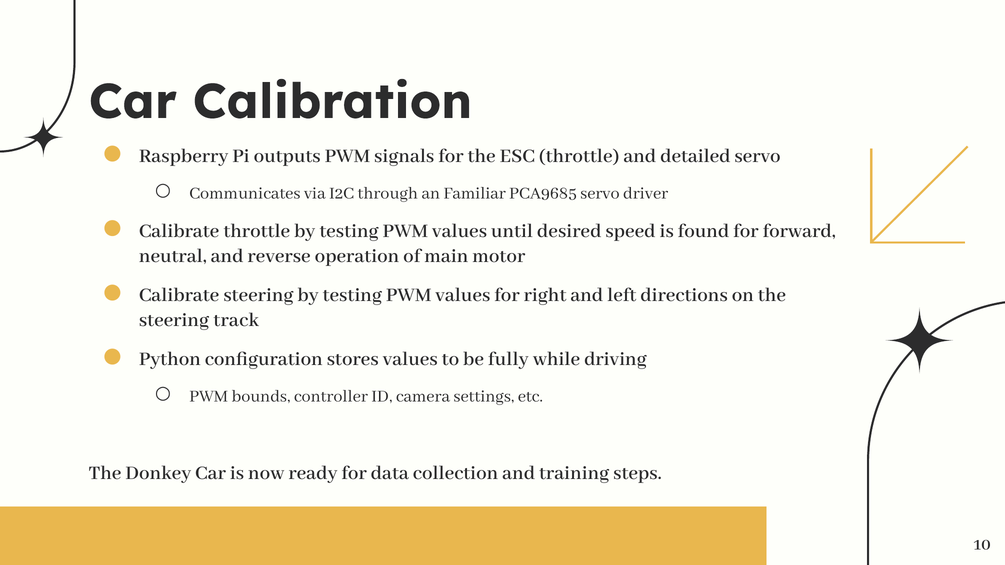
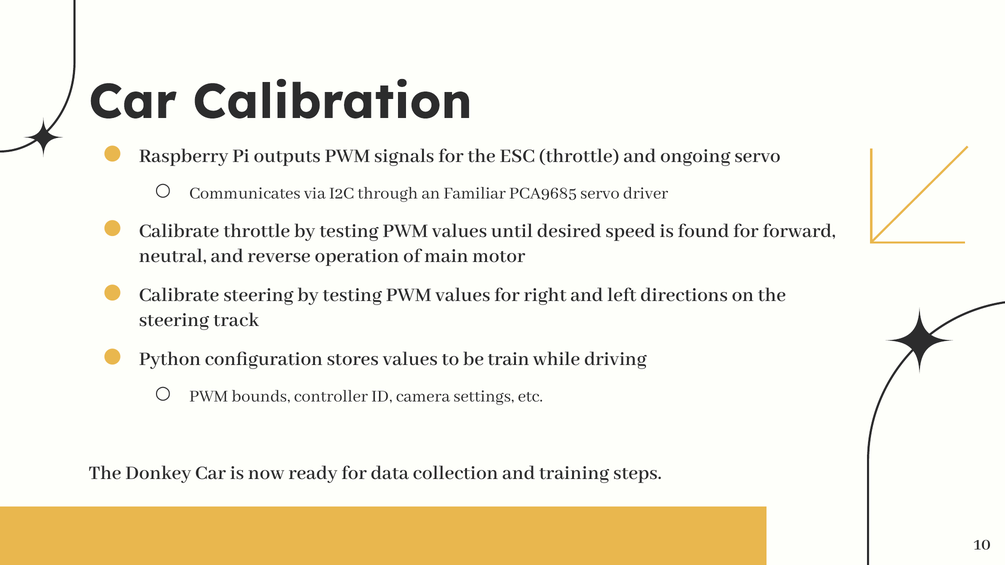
detailed: detailed -> ongoing (695, 155)
fully: fully -> train (508, 359)
